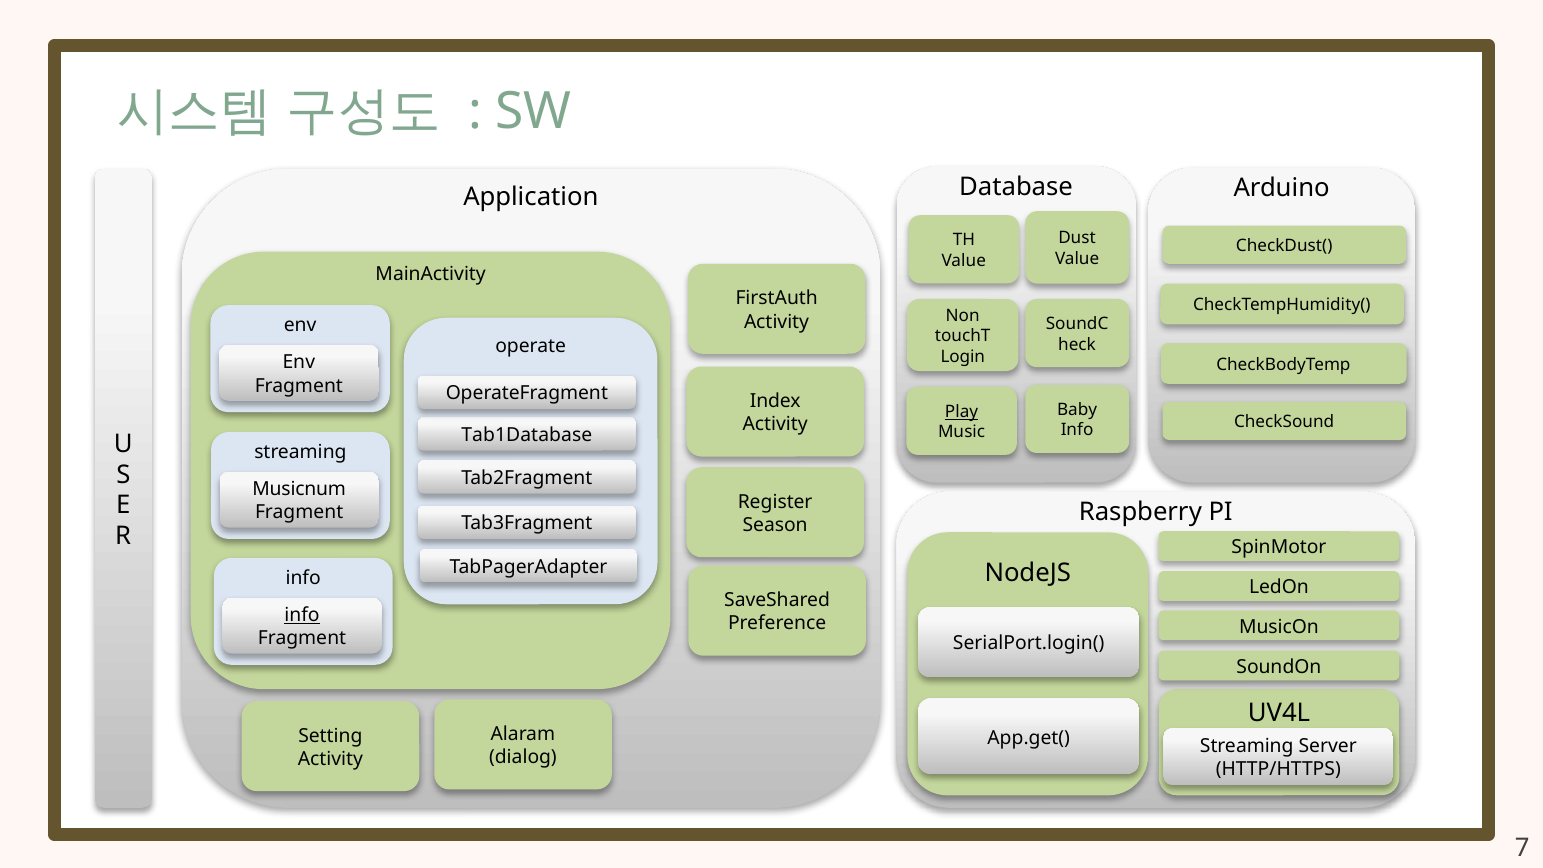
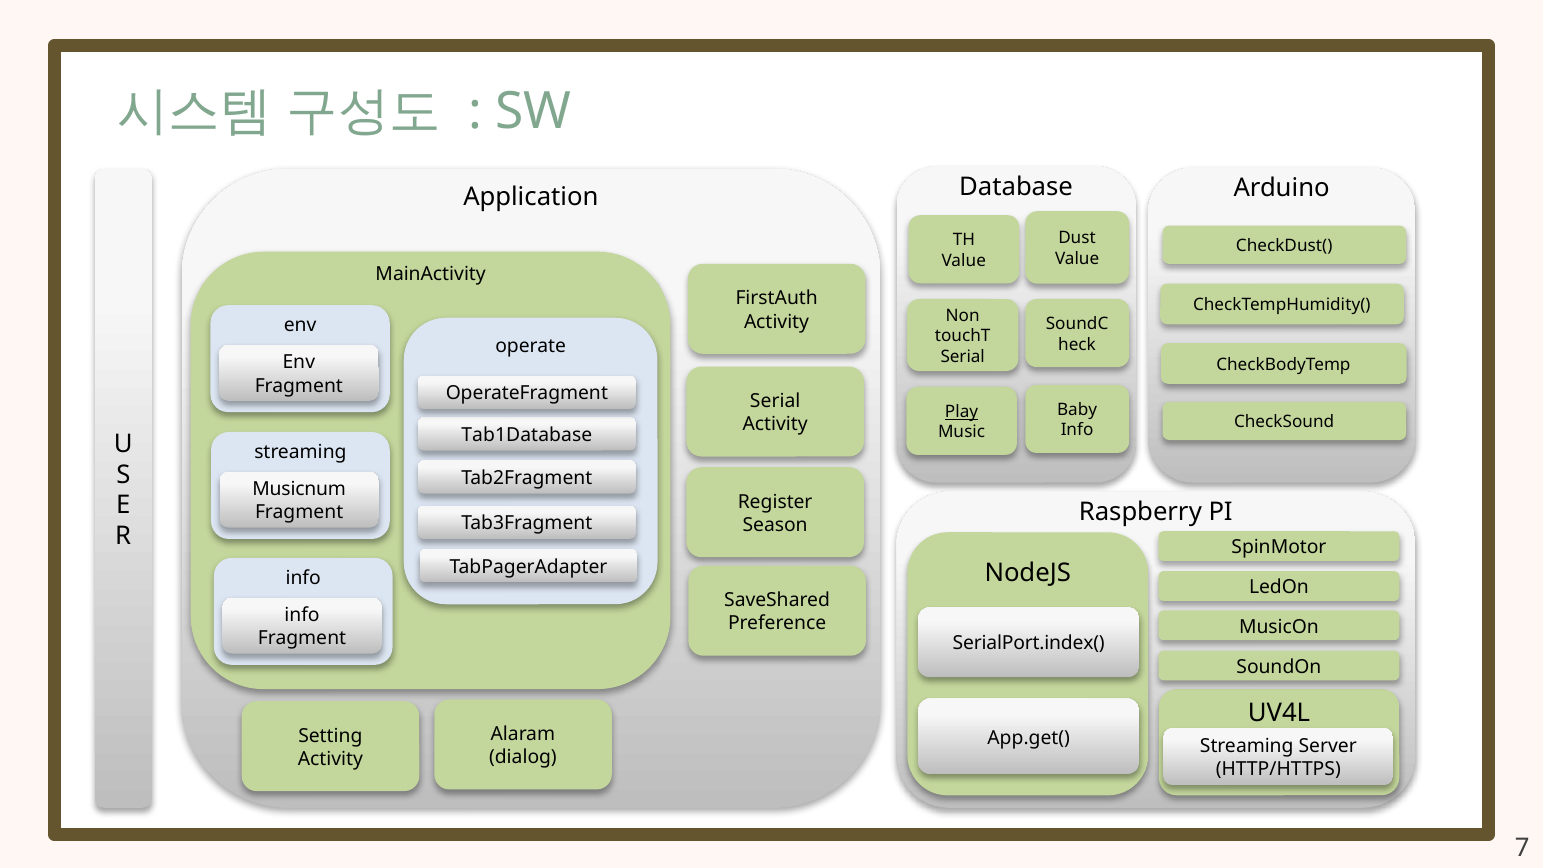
Login: Login -> Serial (963, 357)
Index: Index -> Serial (775, 401)
info underline: present -> none (302, 615)
SerialPort.login(: SerialPort.login( -> SerialPort.index( (1029, 644)
